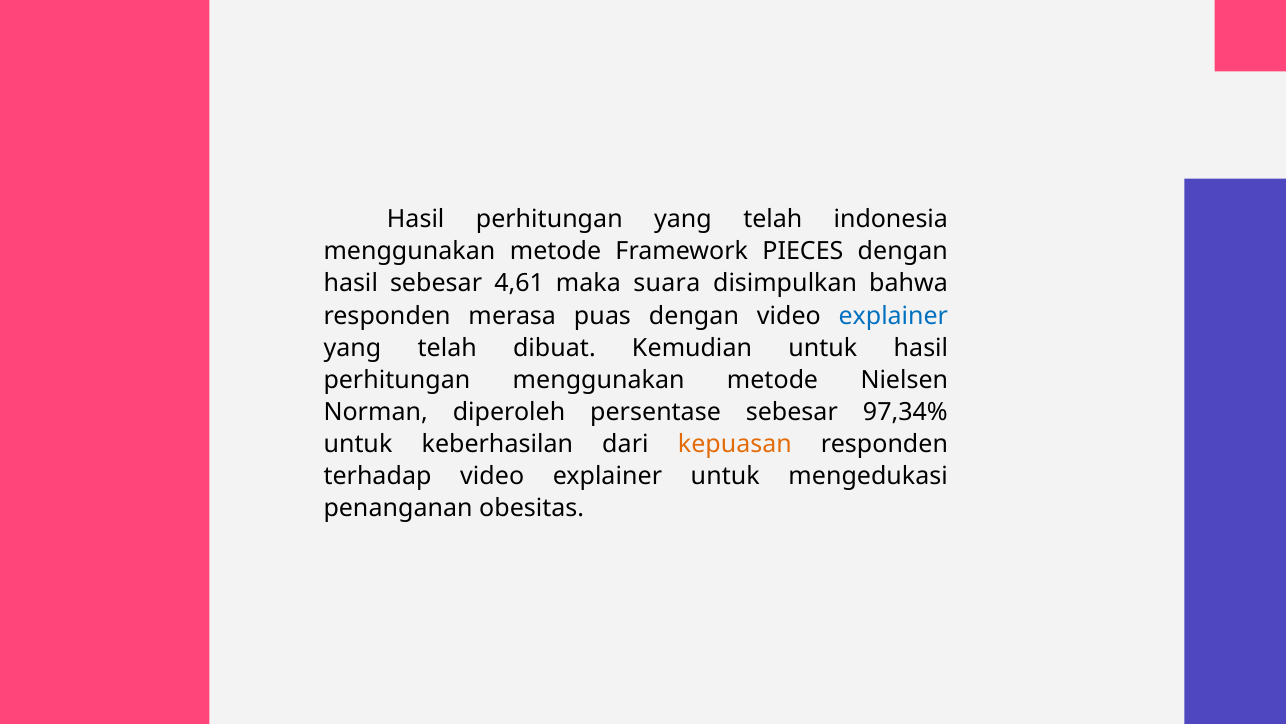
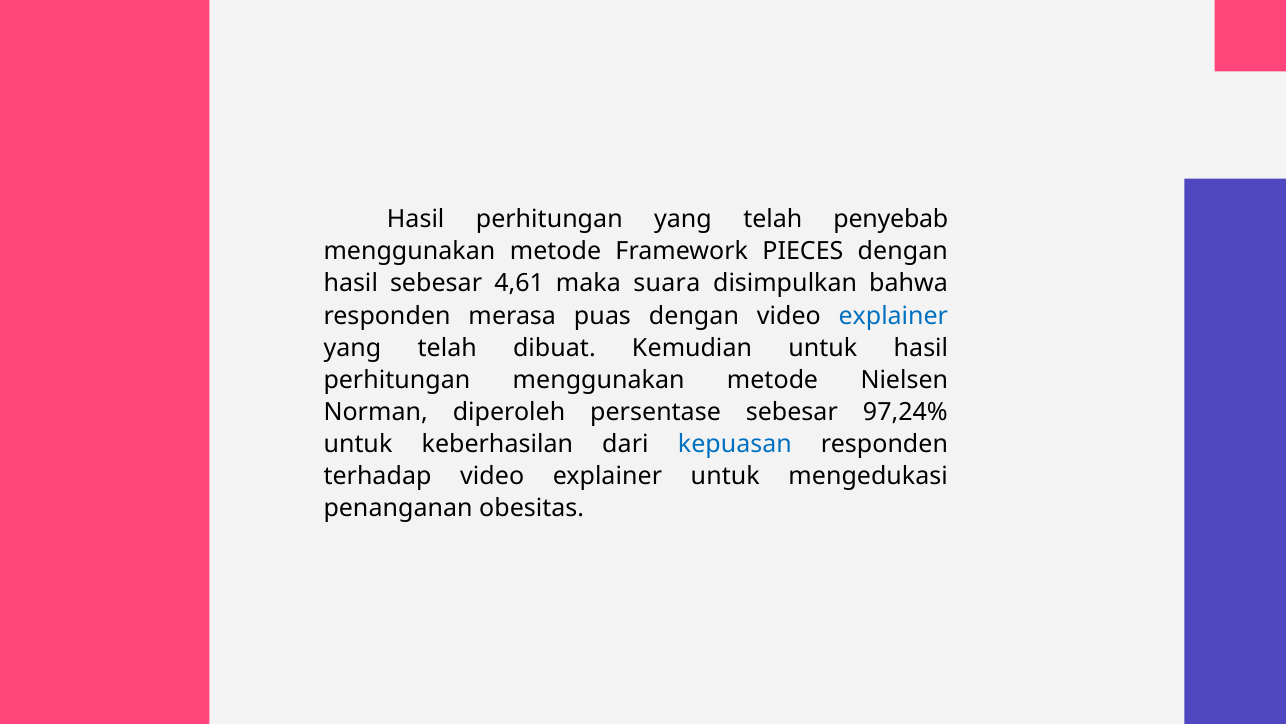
indonesia: indonesia -> penyebab (891, 219)
97,34%: 97,34% -> 97,24% (905, 412)
kepuasan colour: orange -> blue (735, 444)
